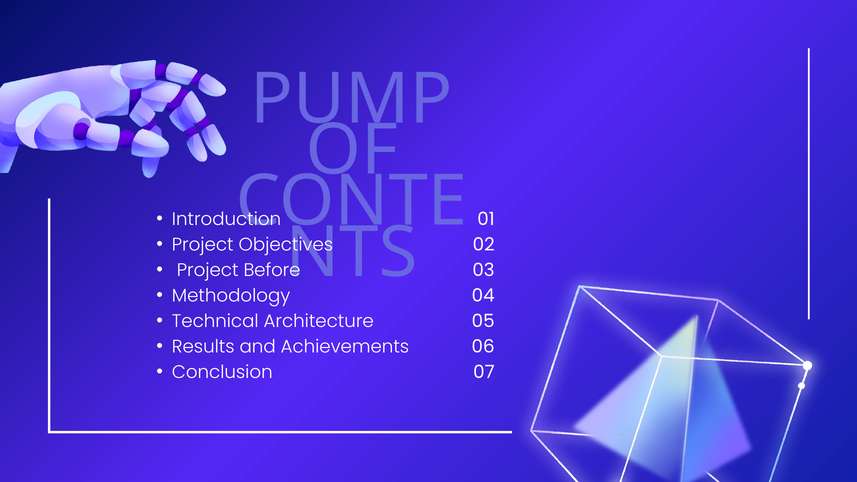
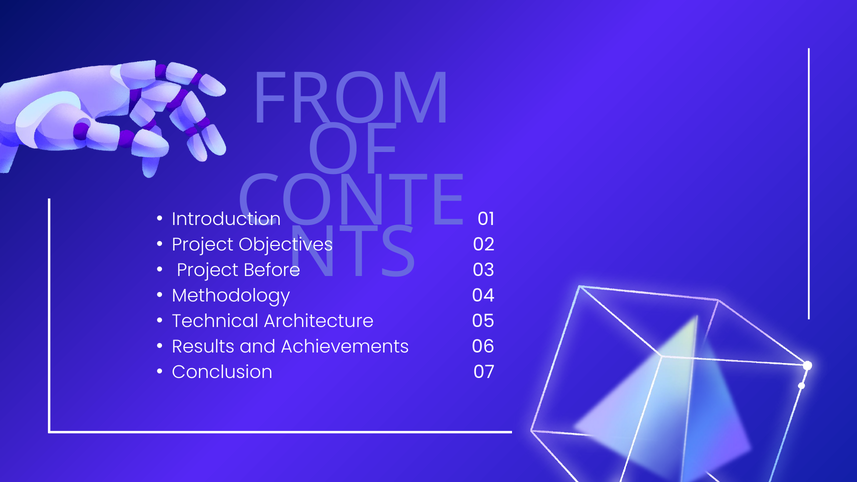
PUMP: PUMP -> FROM (351, 99)
